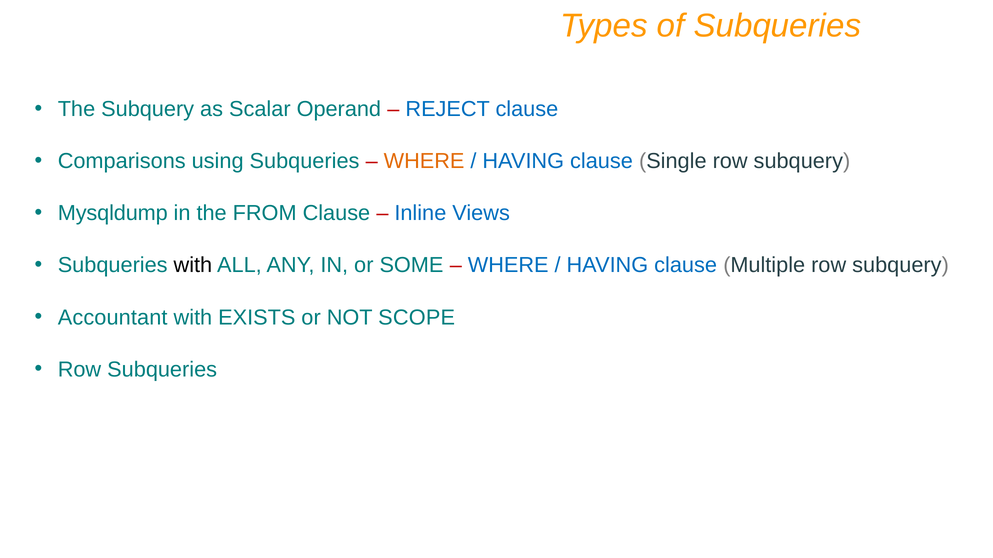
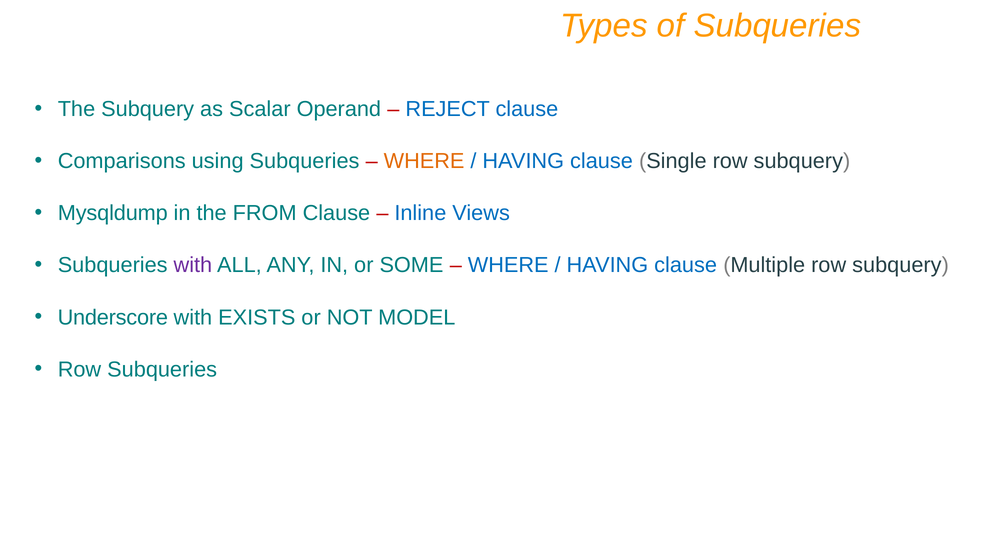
with colour: black -> purple (193, 266)
Accountant: Accountant -> Underscore (113, 318)
SCOPE: SCOPE -> MODEL (417, 318)
